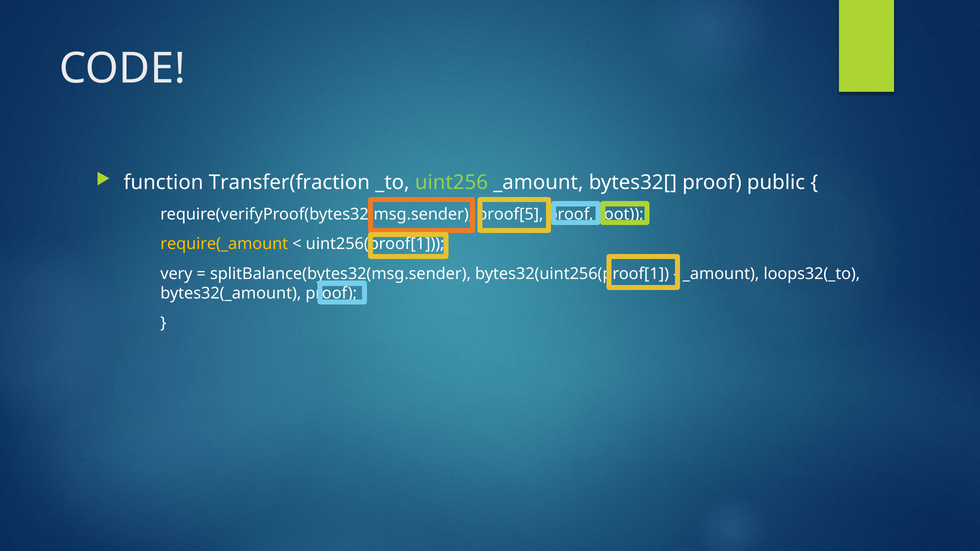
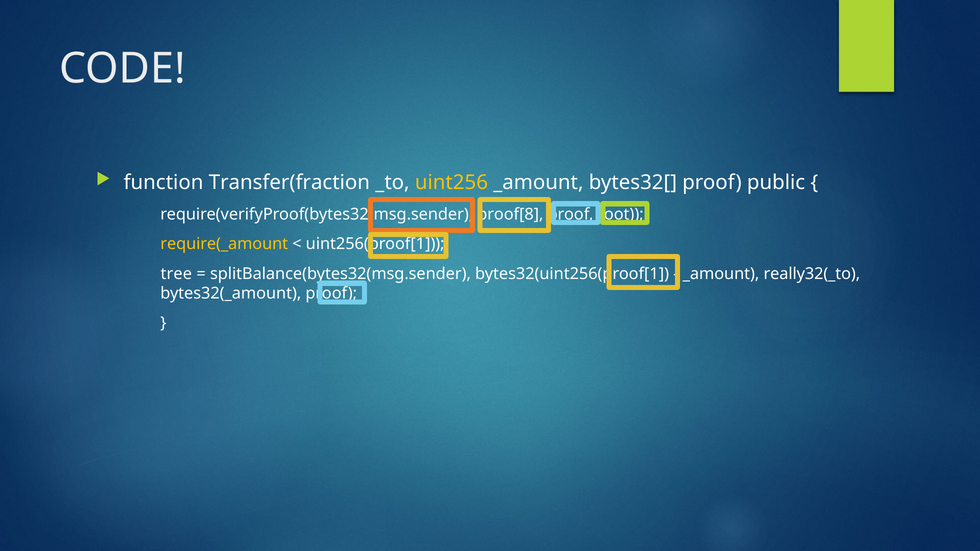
uint256 colour: light green -> yellow (451, 182)
proof[5: proof[5 -> proof[8 (510, 214)
very: very -> tree (176, 274)
loops32(_to: loops32(_to -> really32(_to (812, 274)
